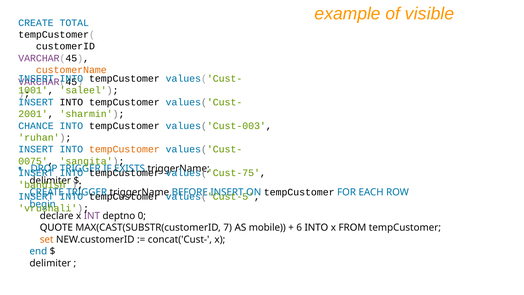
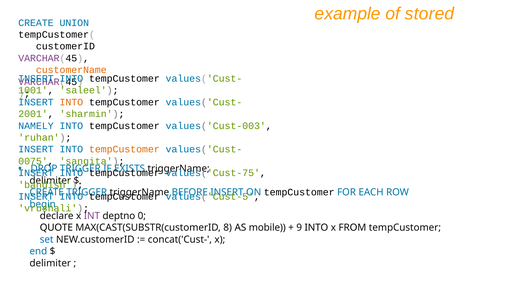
visible: visible -> stored (430, 14)
TOTAL: TOTAL -> UNION (74, 23)
INTO colour: black -> orange (71, 102)
CHANCE: CHANCE -> NAMELY (36, 126)
7: 7 -> 8 (228, 227)
6: 6 -> 9 (299, 227)
set colour: orange -> blue (47, 239)
